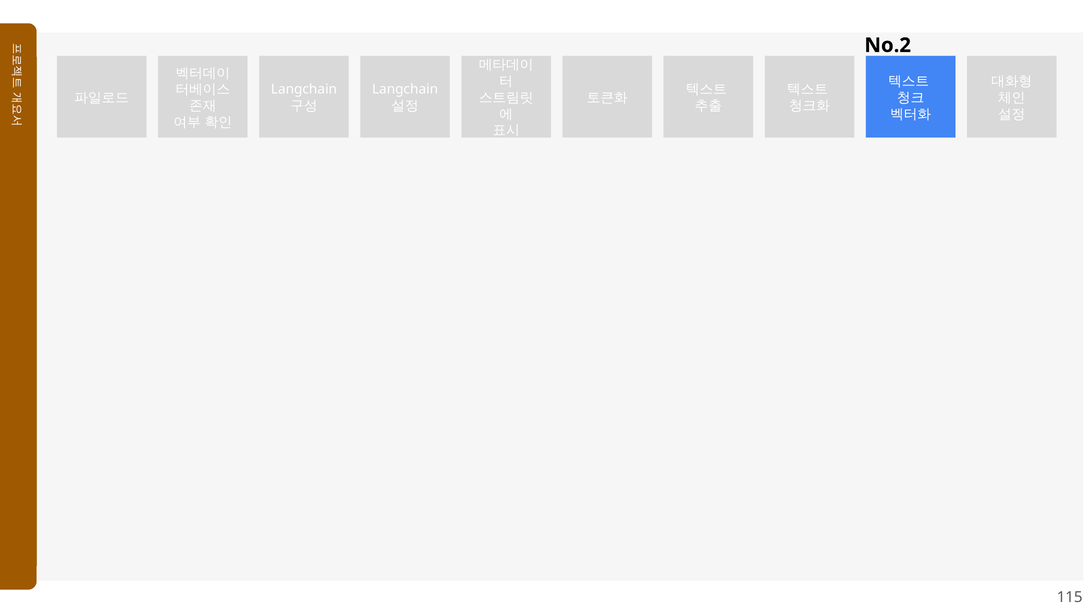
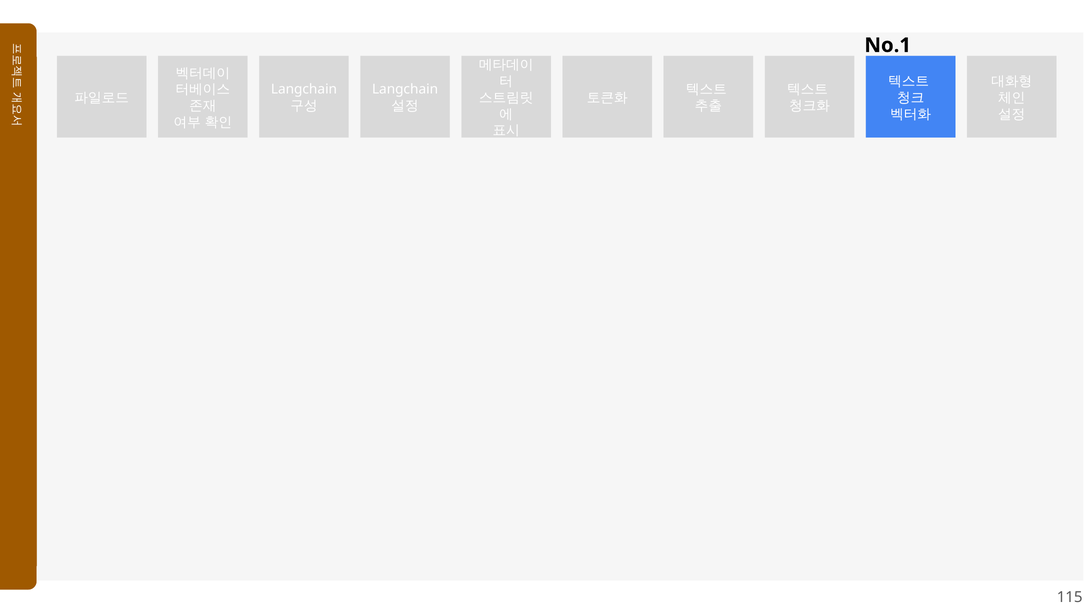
No.2: No.2 -> No.1 (888, 45)
